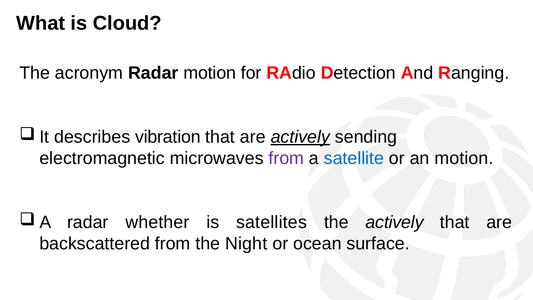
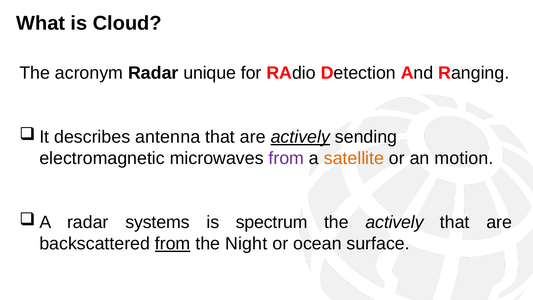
Radar motion: motion -> unique (210, 73)
vibration: vibration -> antenna (168, 137)
satellite colour: blue -> orange (354, 158)
whether: whether -> systems (158, 222)
satellites: satellites -> spectrum (272, 222)
from underline: none -> present (173, 244)
